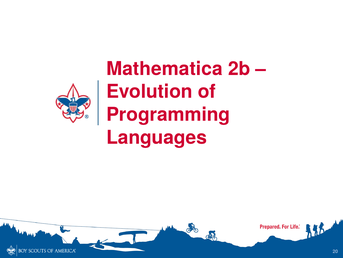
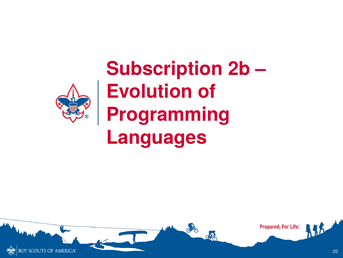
Mathematica: Mathematica -> Subscription (165, 69)
